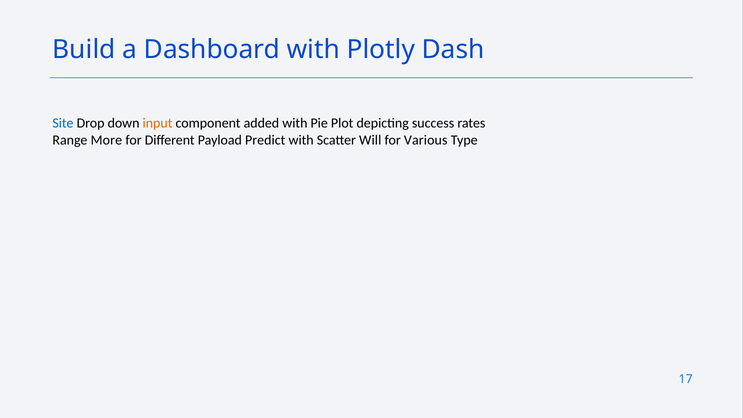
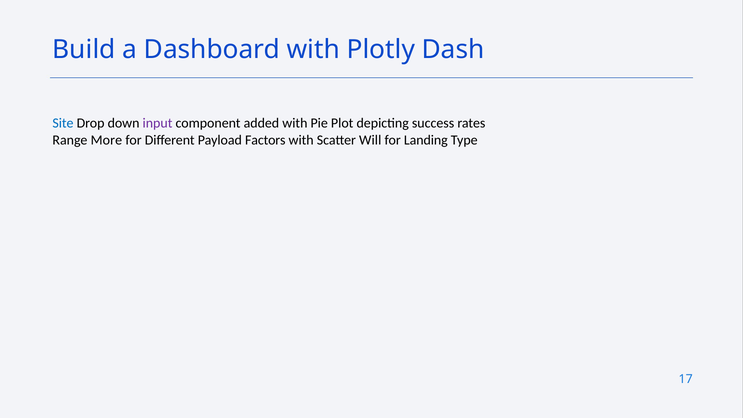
input colour: orange -> purple (158, 123)
Predict: Predict -> Factors (265, 140)
Various: Various -> Landing (426, 140)
